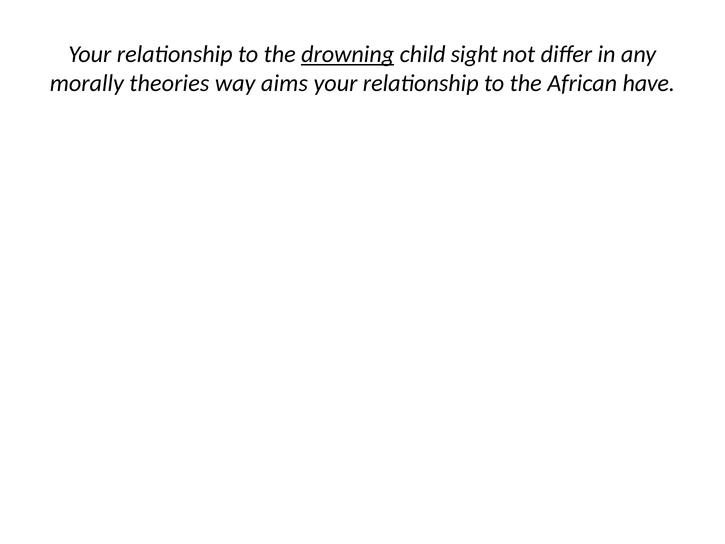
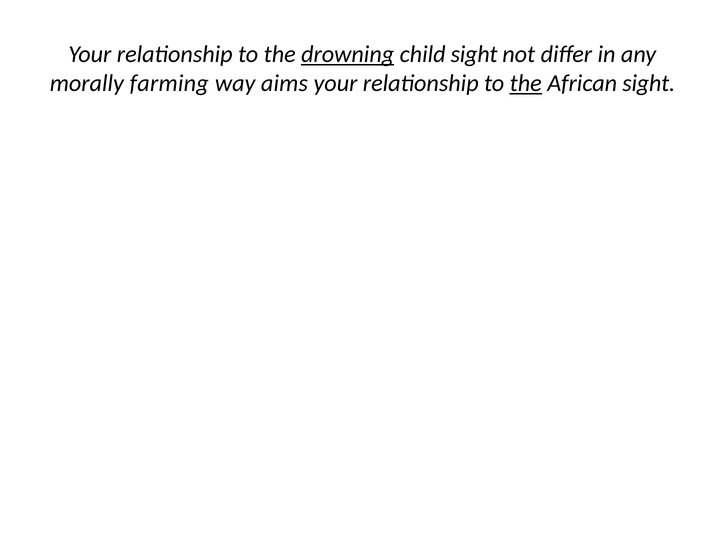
theories: theories -> farming (169, 83)
the underline: none -> present (526, 83)
African have: have -> sight (649, 83)
